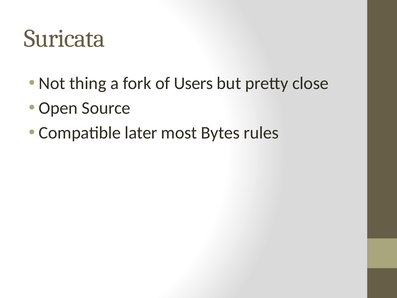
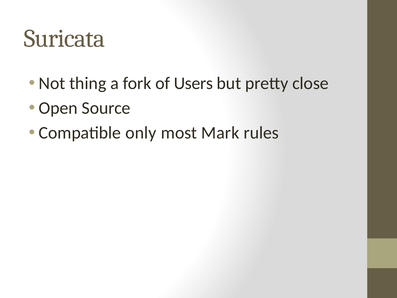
later: later -> only (141, 133)
Bytes: Bytes -> Mark (220, 133)
